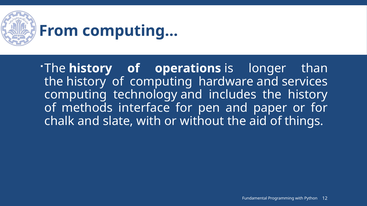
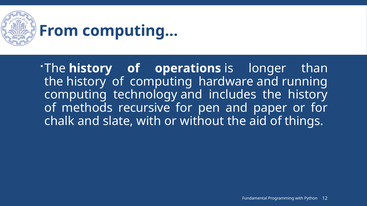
services: services -> running (305, 82)
interface: interface -> recursive (144, 108)
